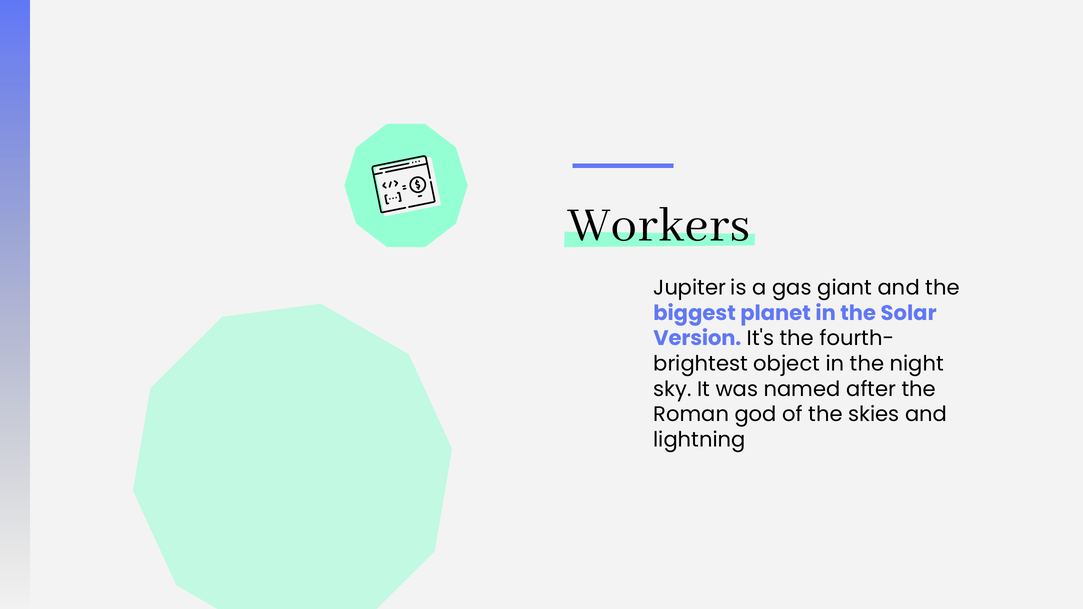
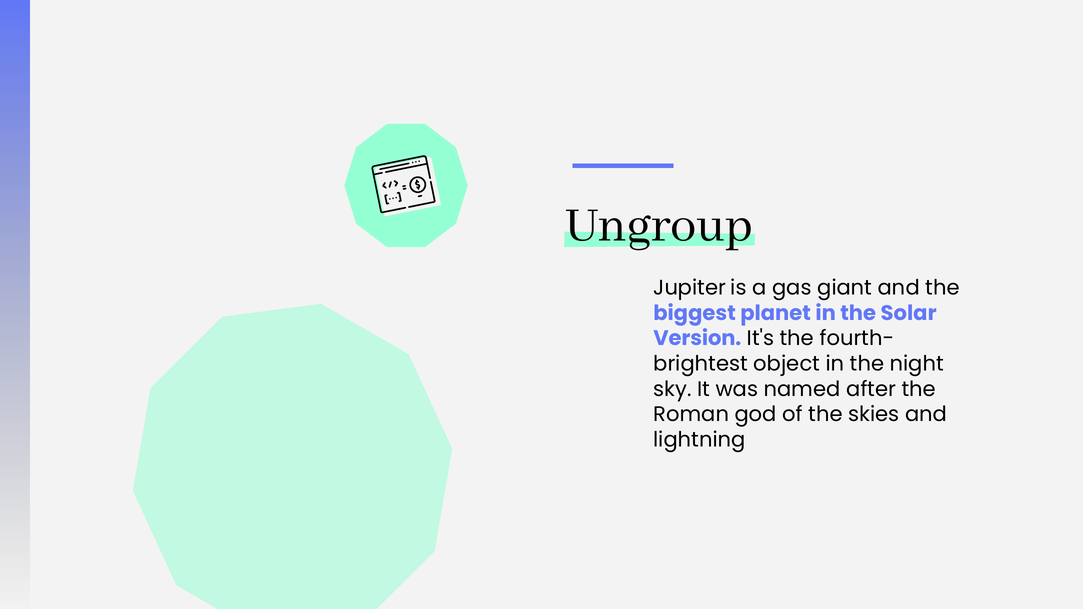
Workers: Workers -> Ungroup (660, 224)
